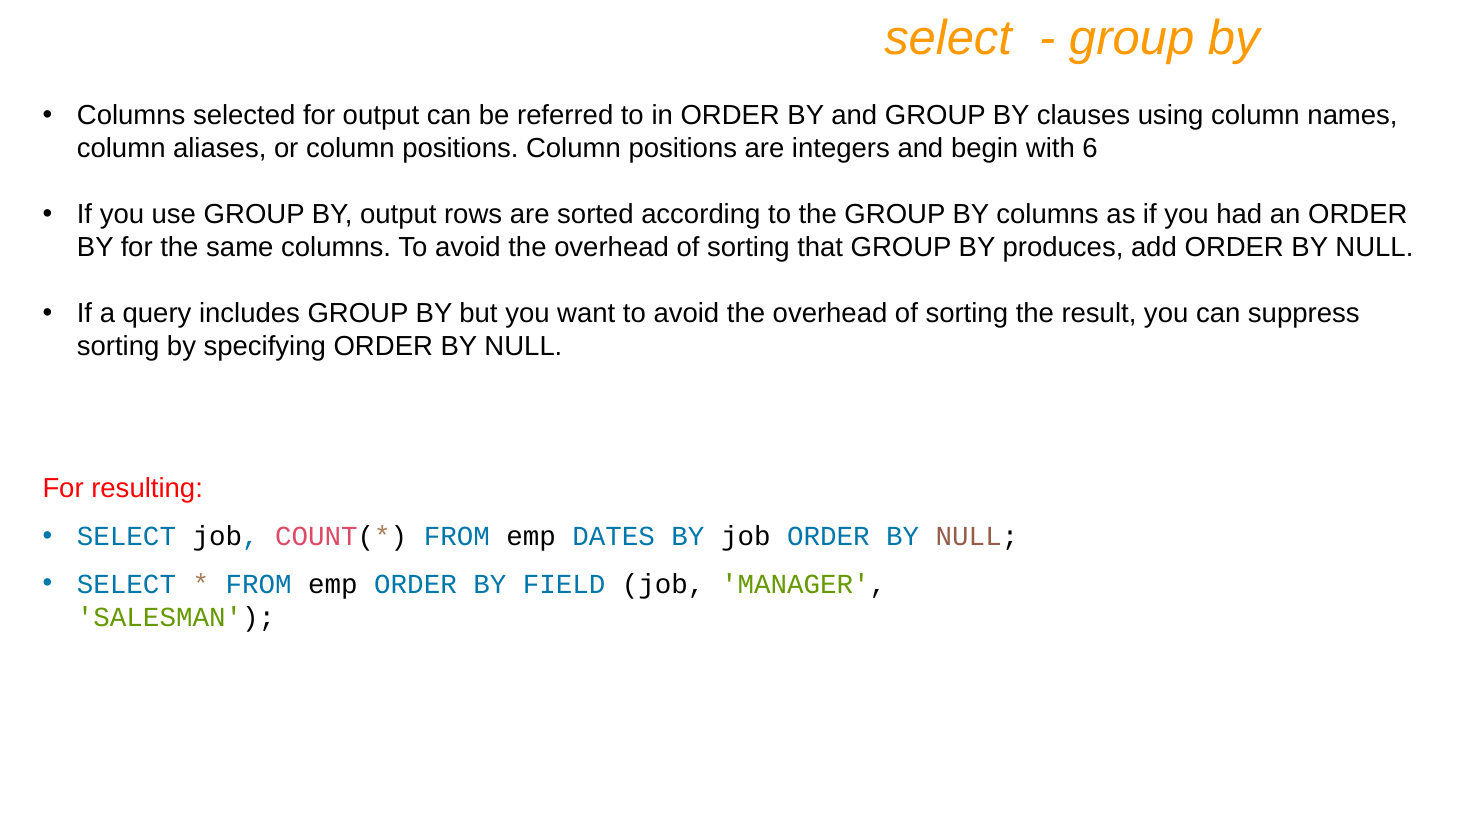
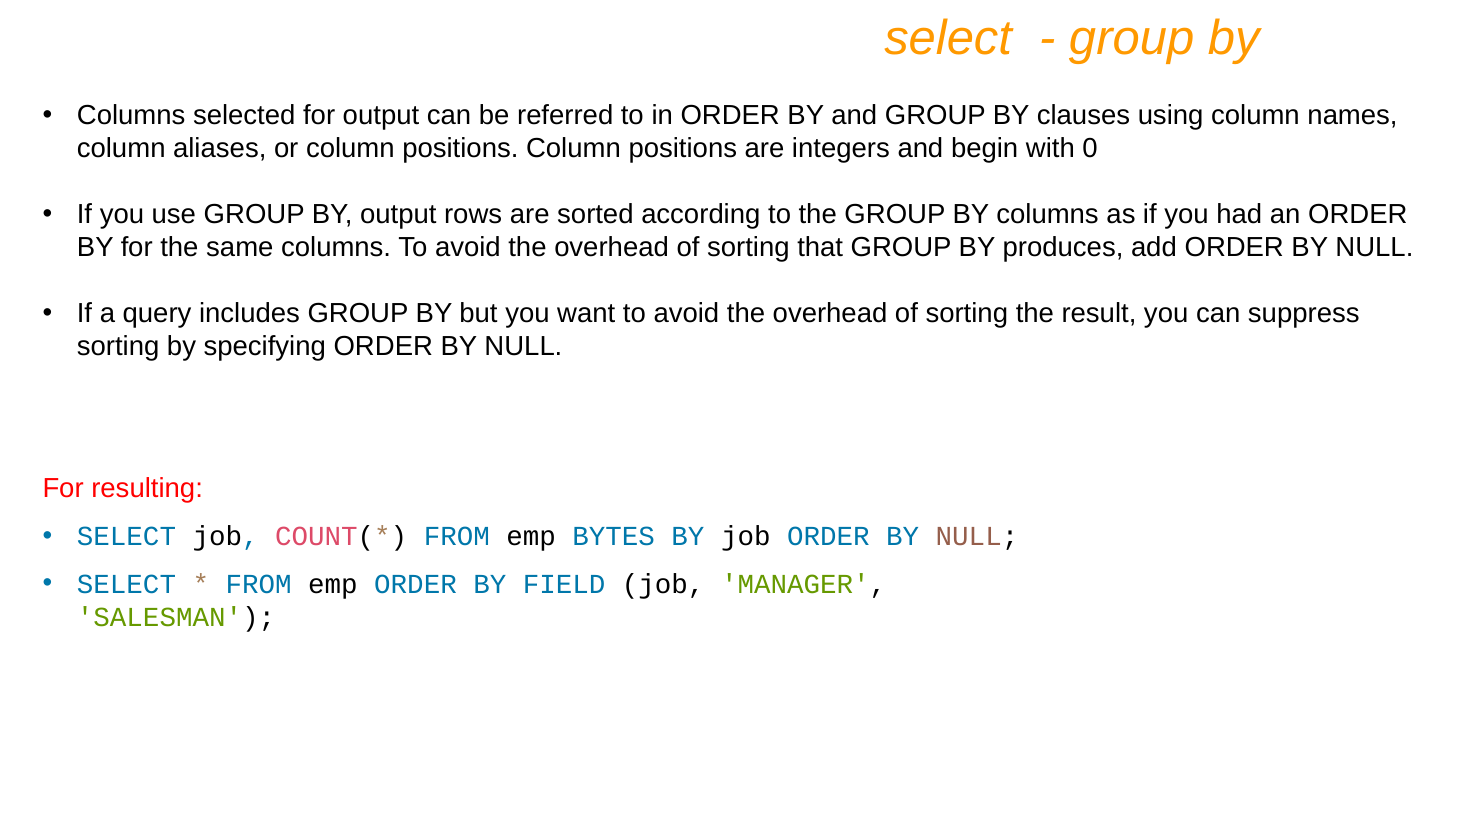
6: 6 -> 0 (1090, 149)
DATES: DATES -> BYTES (614, 536)
